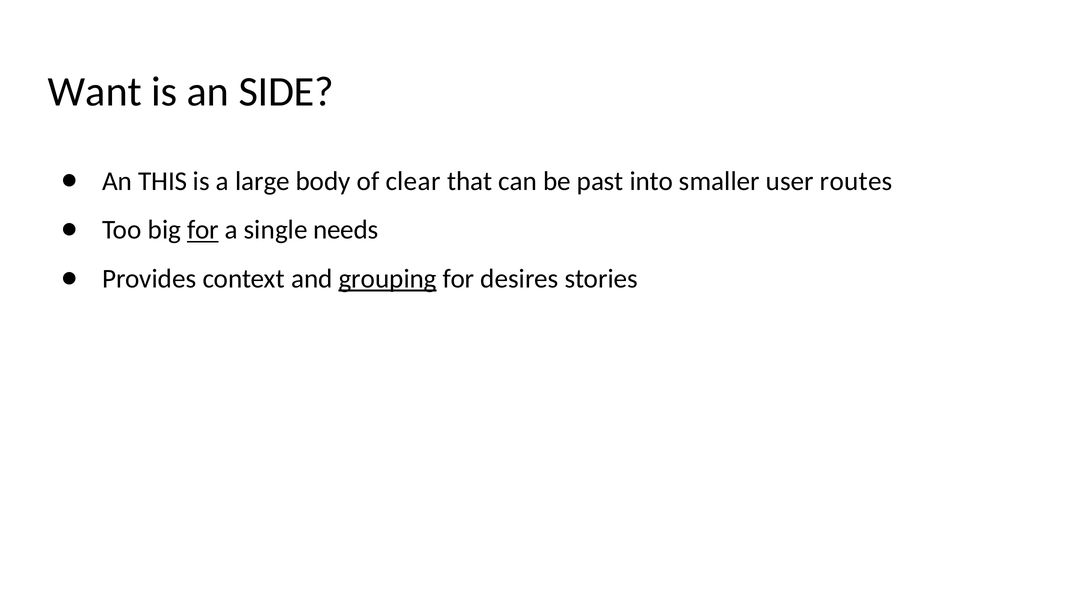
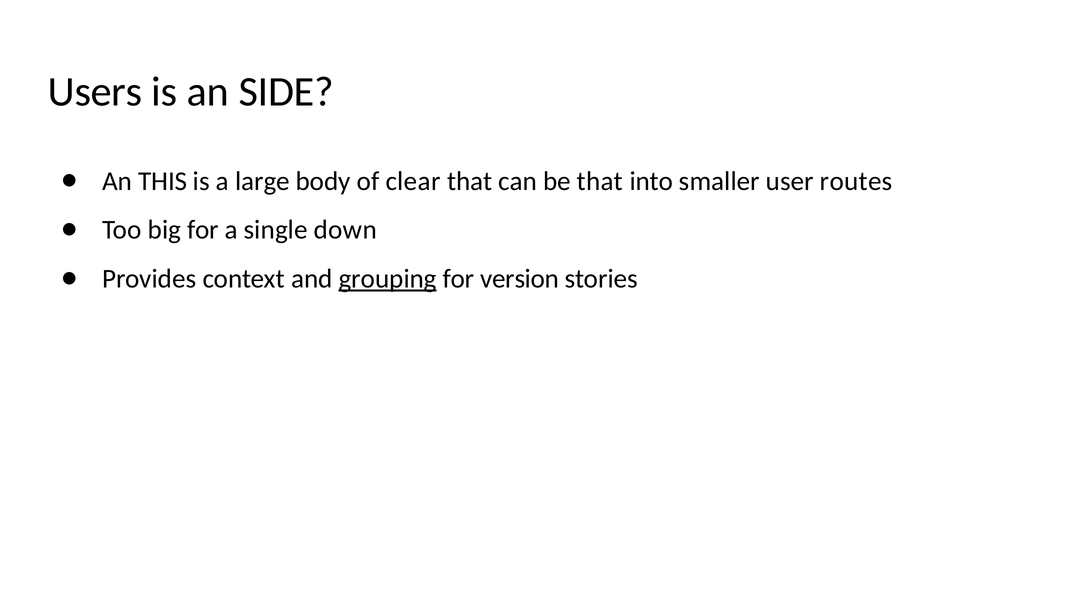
Want: Want -> Users (95, 92)
be past: past -> that (600, 181)
for underline: present -> none (203, 230)
needs: needs -> down (345, 230)
desires: desires -> version (520, 279)
